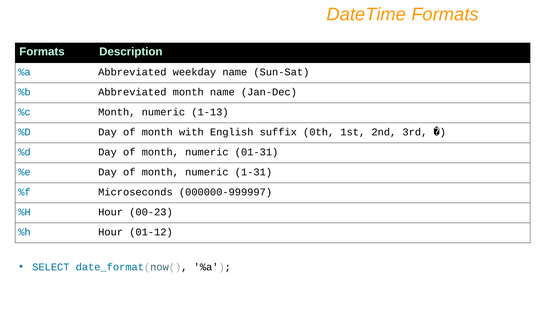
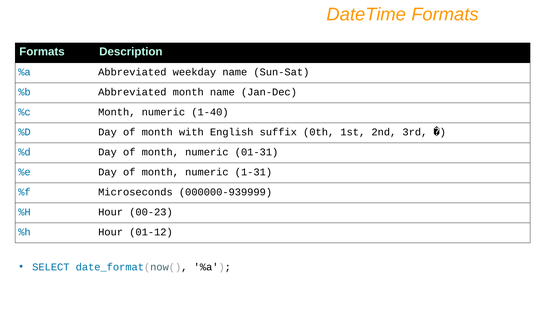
1-13: 1-13 -> 1-40 (210, 112)
000000-999997: 000000-999997 -> 000000-939999 (226, 192)
